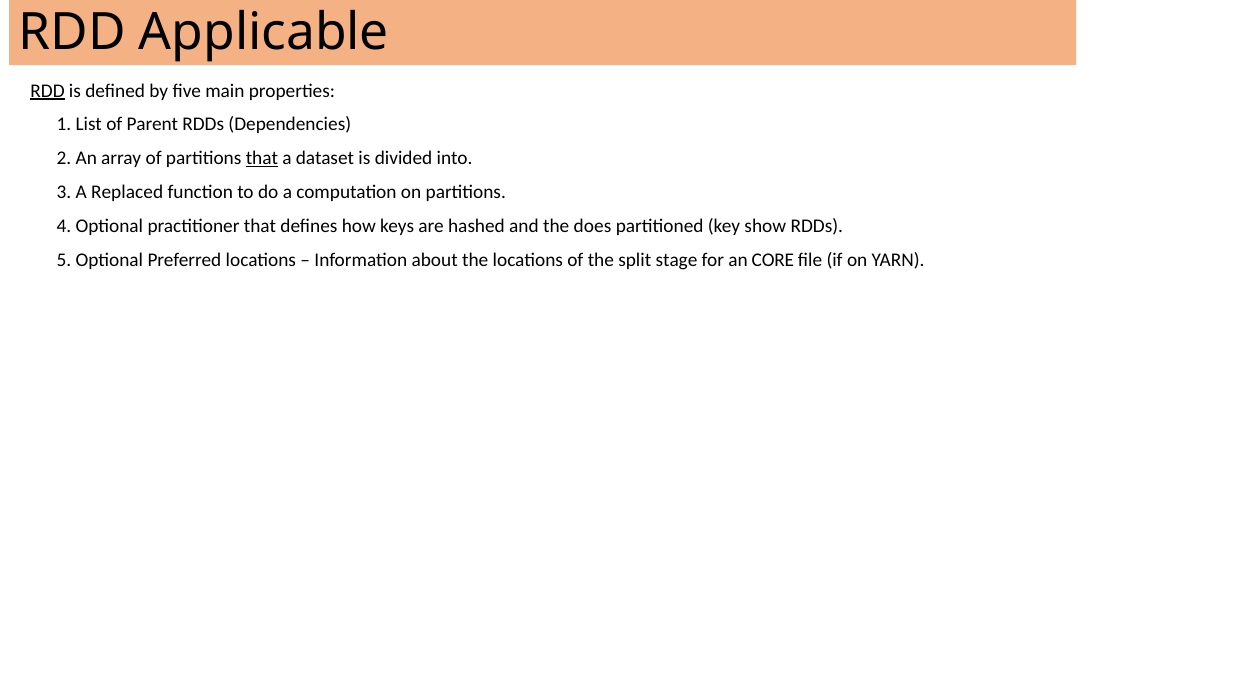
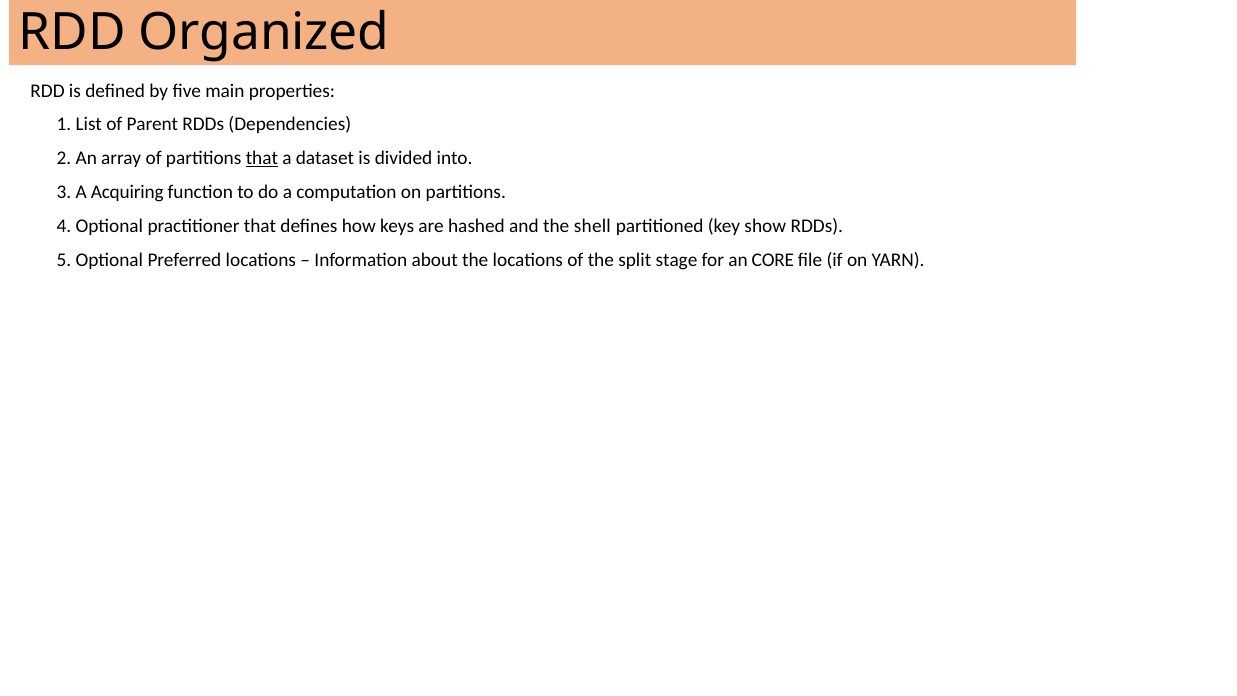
Applicable: Applicable -> Organized (264, 32)
RDD underline: present -> none (48, 91)
Replaced: Replaced -> Acquiring (127, 192)
does: does -> shell (592, 226)
